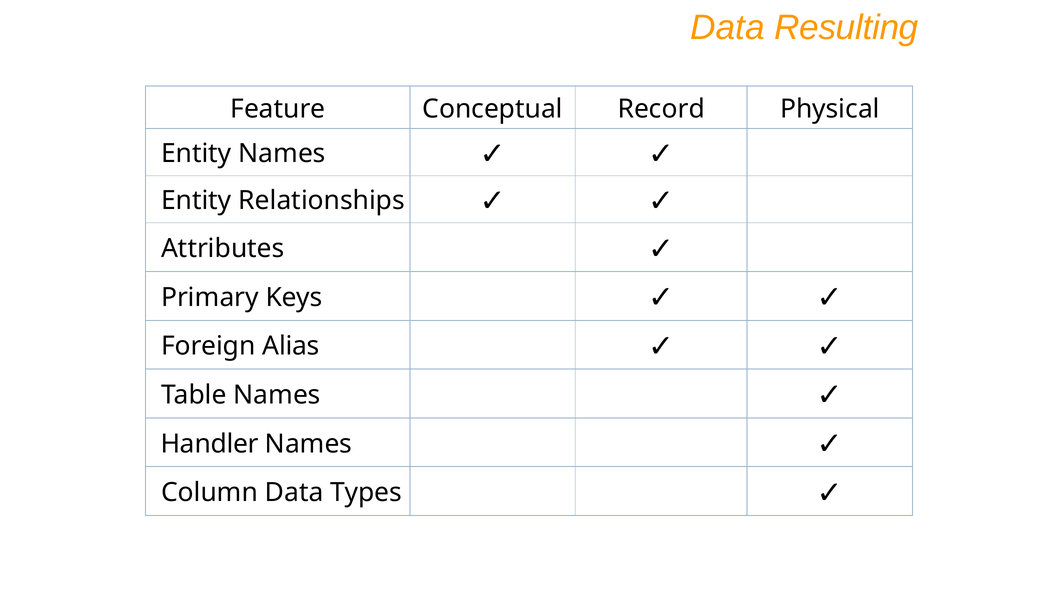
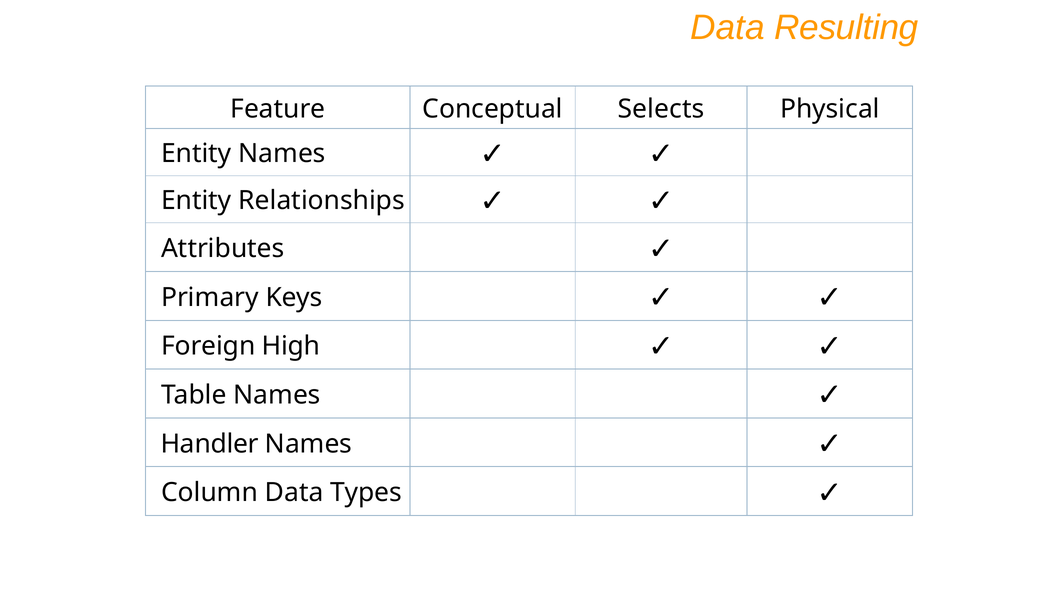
Record: Record -> Selects (661, 109)
Alias: Alias -> High (291, 346)
